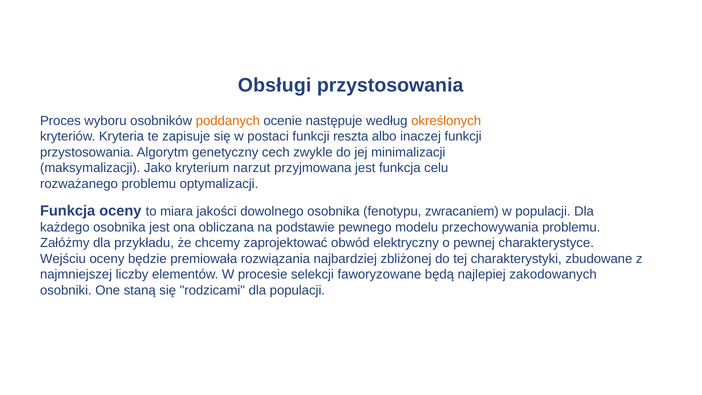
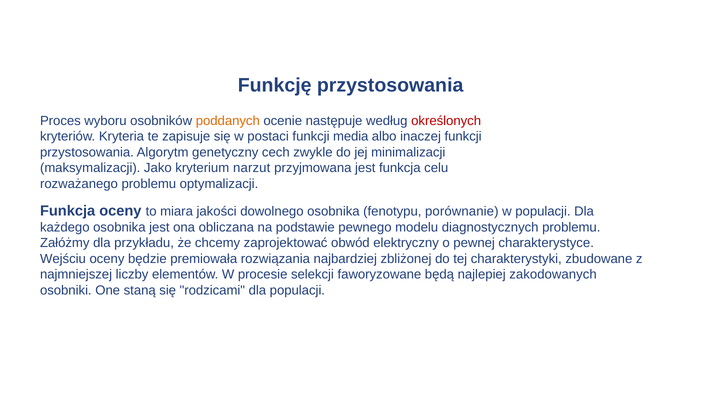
Obsługi: Obsługi -> Funkcję (275, 85)
określonych colour: orange -> red (446, 121)
reszta: reszta -> media (351, 136)
zwracaniem: zwracaniem -> porównanie (462, 211)
przechowywania: przechowywania -> diagnostycznych (490, 227)
